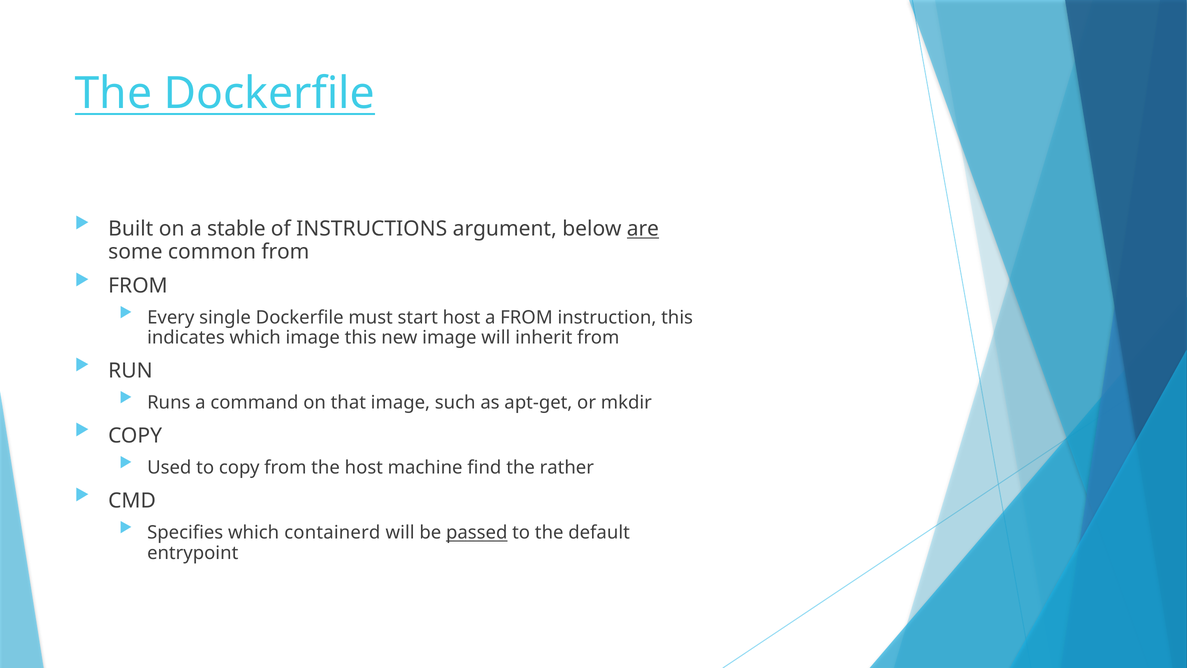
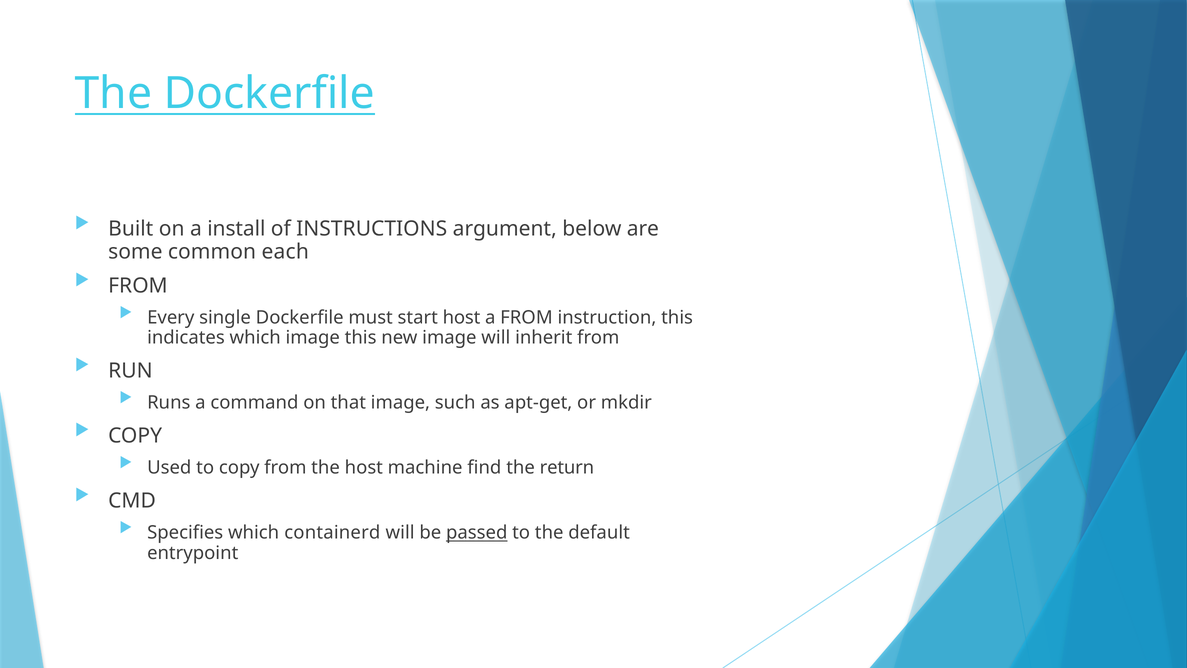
stable: stable -> install (236, 229)
are underline: present -> none (643, 229)
common from: from -> each (285, 252)
rather: rather -> return (567, 468)
